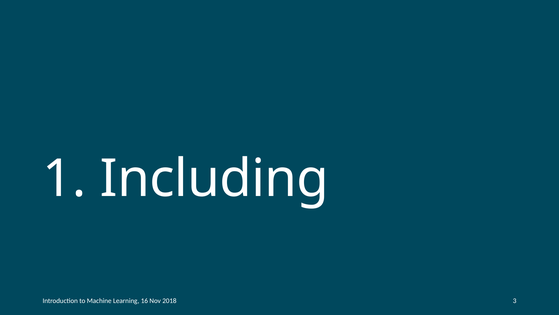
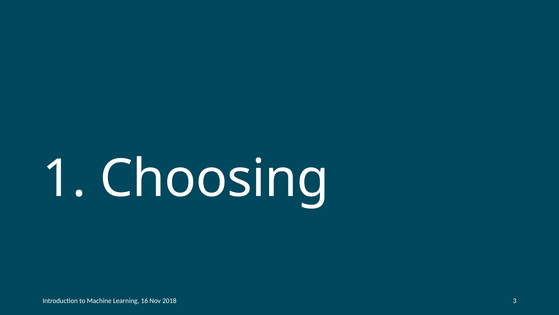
Including: Including -> Choosing (214, 178)
